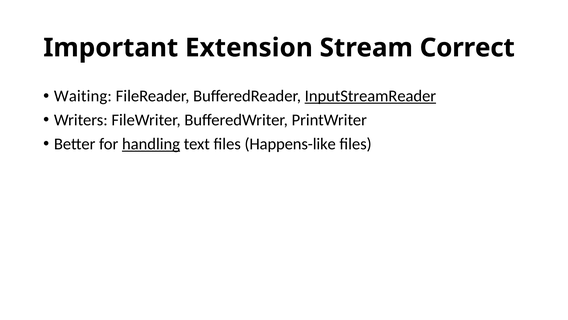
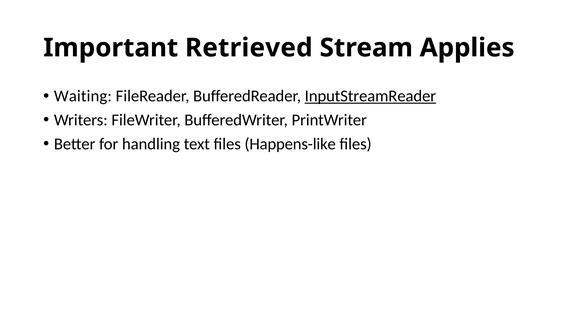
Extension: Extension -> Retrieved (249, 48)
Correct: Correct -> Applies (467, 48)
handling underline: present -> none (151, 144)
